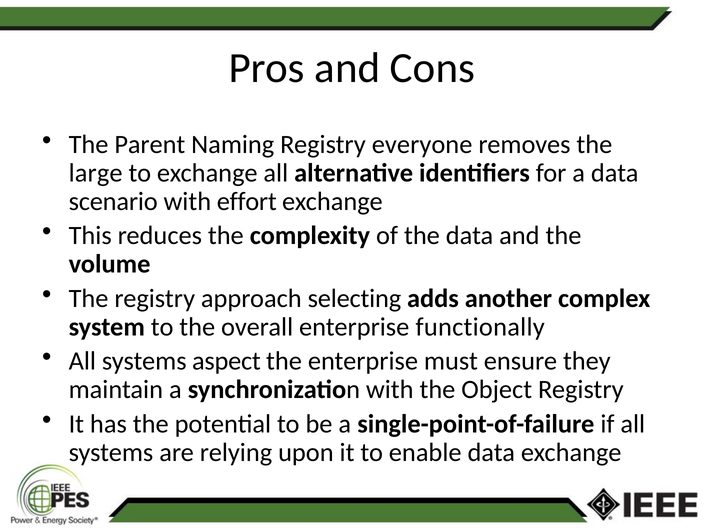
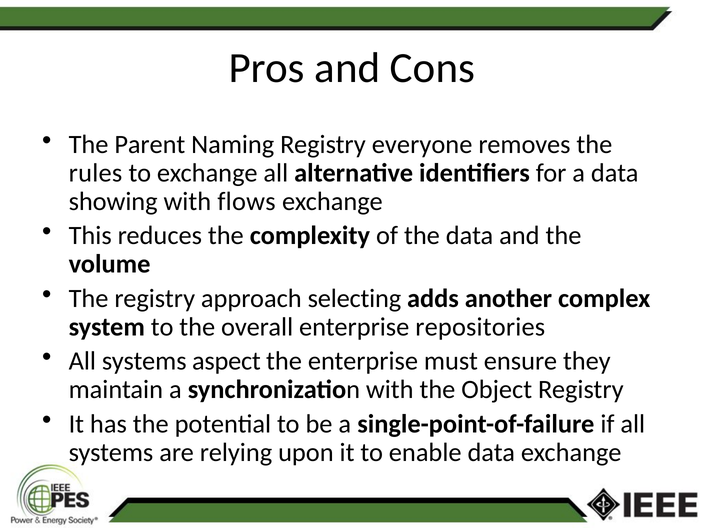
large: large -> rules (96, 173)
scenario: scenario -> showing (113, 202)
effort: effort -> flows (247, 202)
functionally: functionally -> repositories (480, 327)
